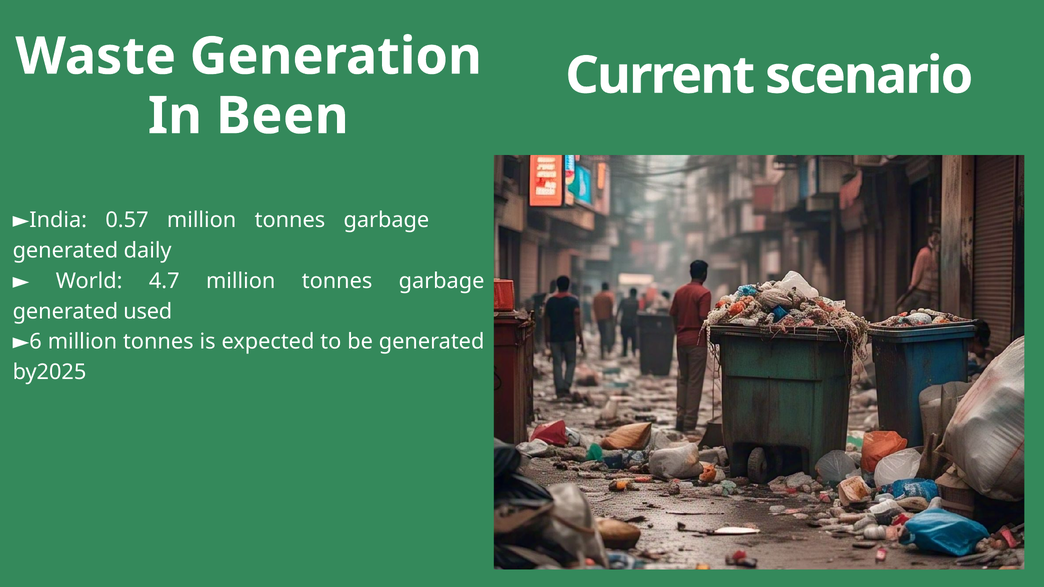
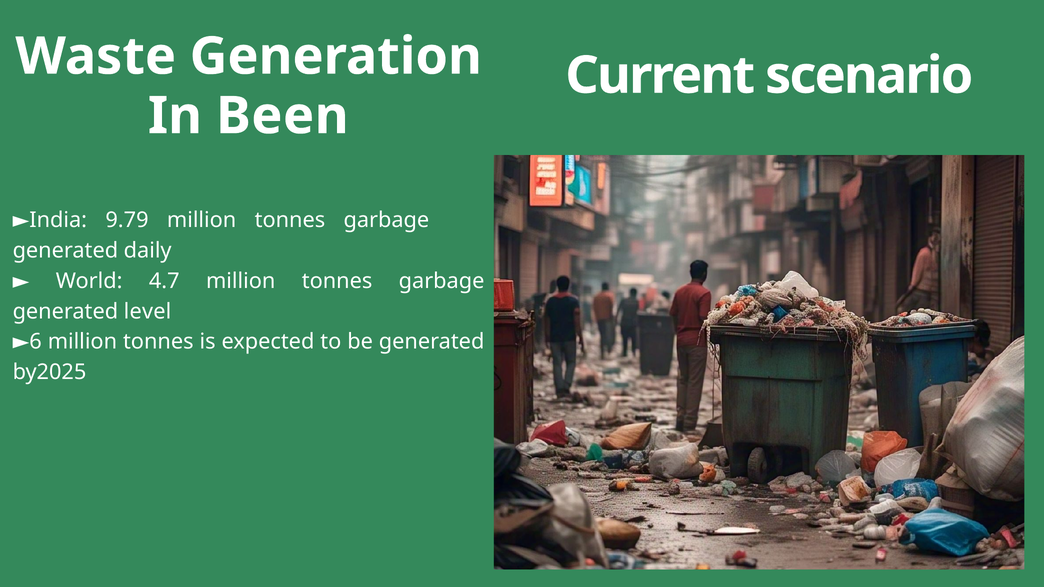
0.57: 0.57 -> 9.79 (127, 220)
used: used -> level (148, 311)
